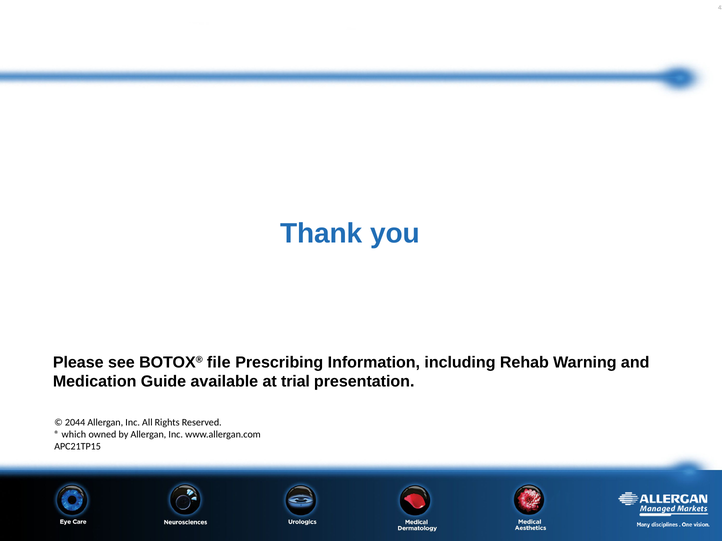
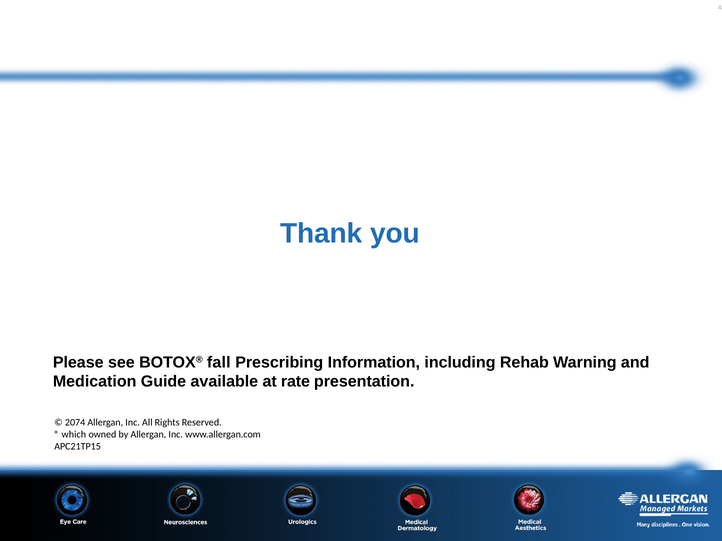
file: file -> fall (219, 363)
trial: trial -> rate (295, 382)
2044: 2044 -> 2074 (75, 423)
